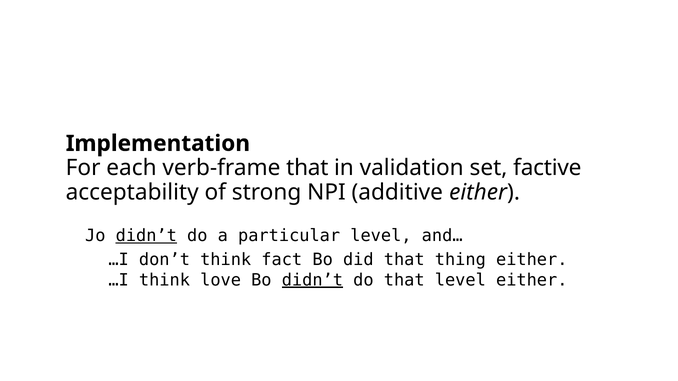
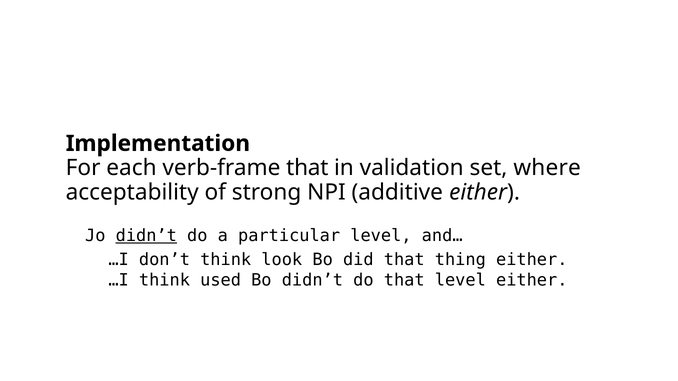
factive: factive -> where (547, 168)
fact: fact -> look (282, 260)
love: love -> used (221, 280)
didn’t underline: present -> none (312, 280)
